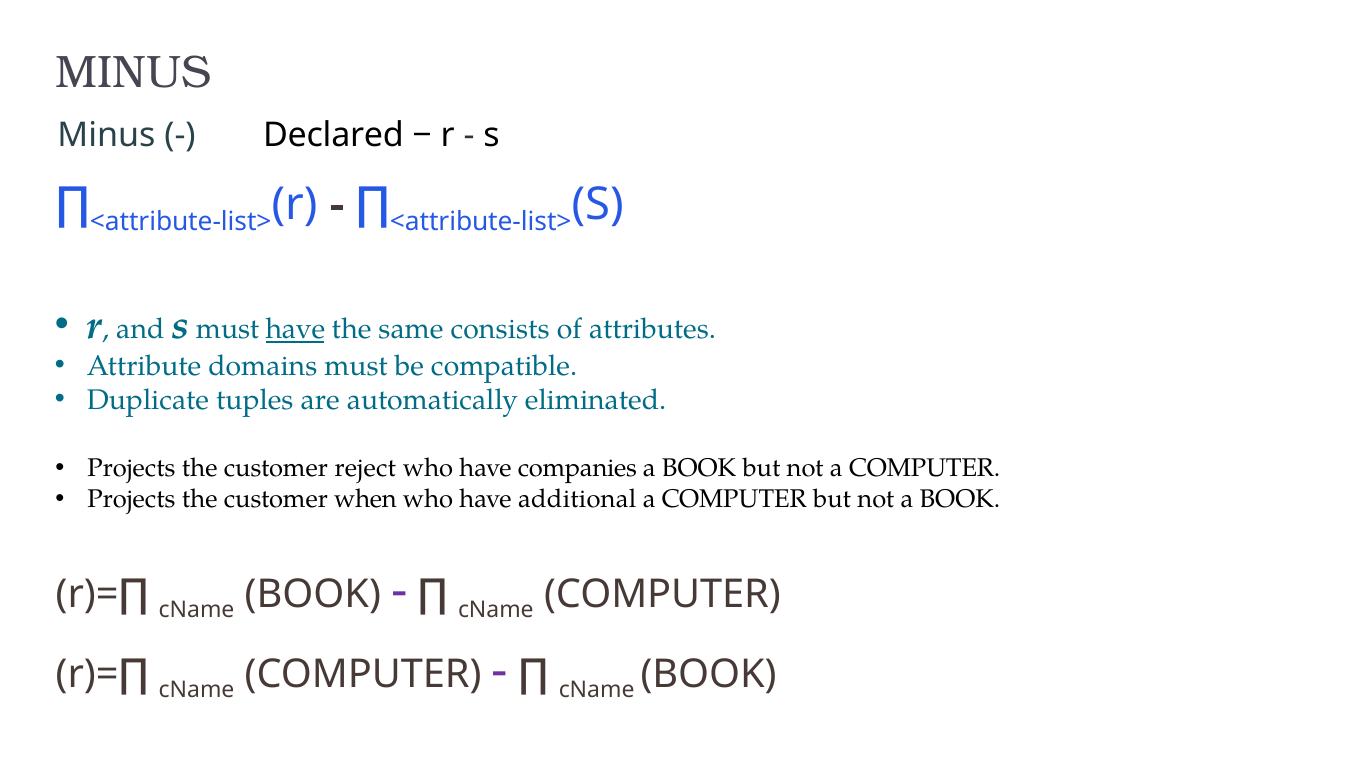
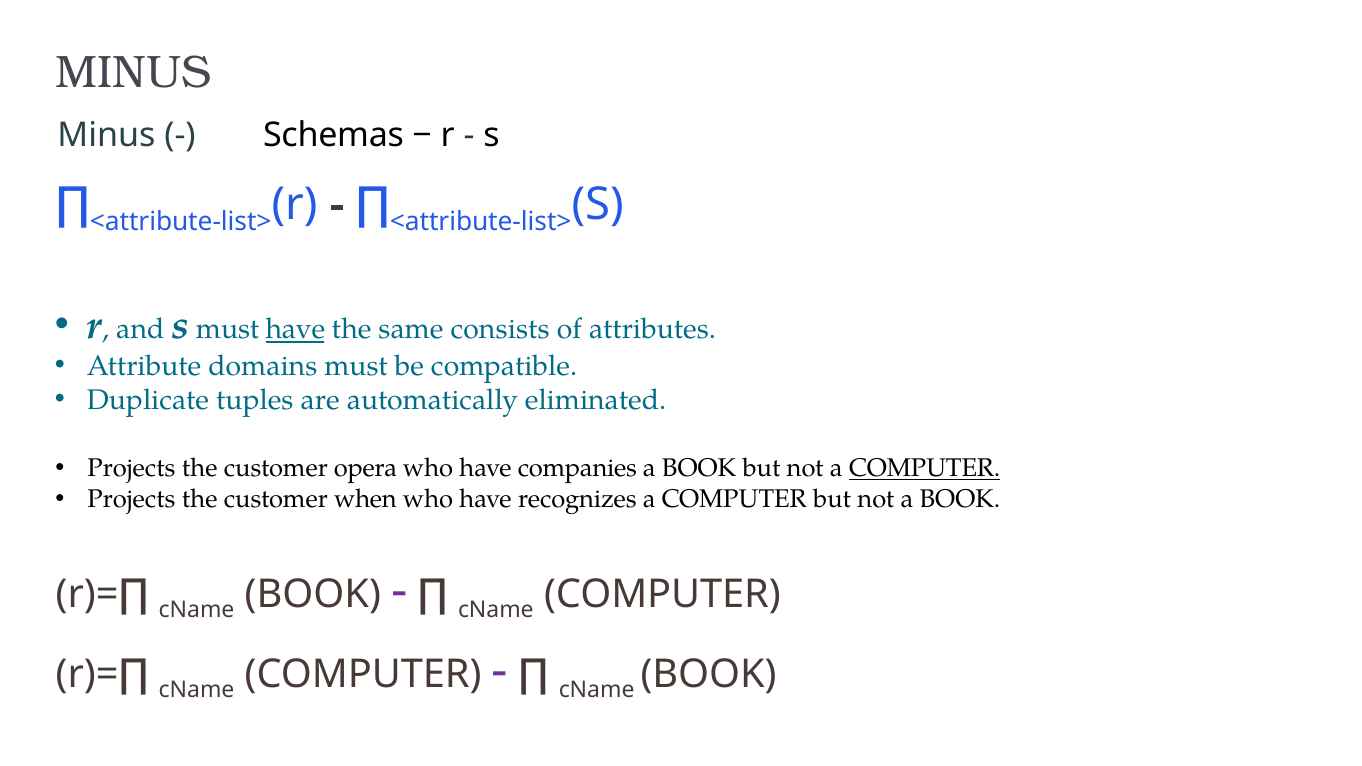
Declared: Declared -> Schemas (333, 136)
reject: reject -> opera (366, 468)
COMPUTER underline: none -> present (925, 468)
additional: additional -> recognizes (577, 499)
